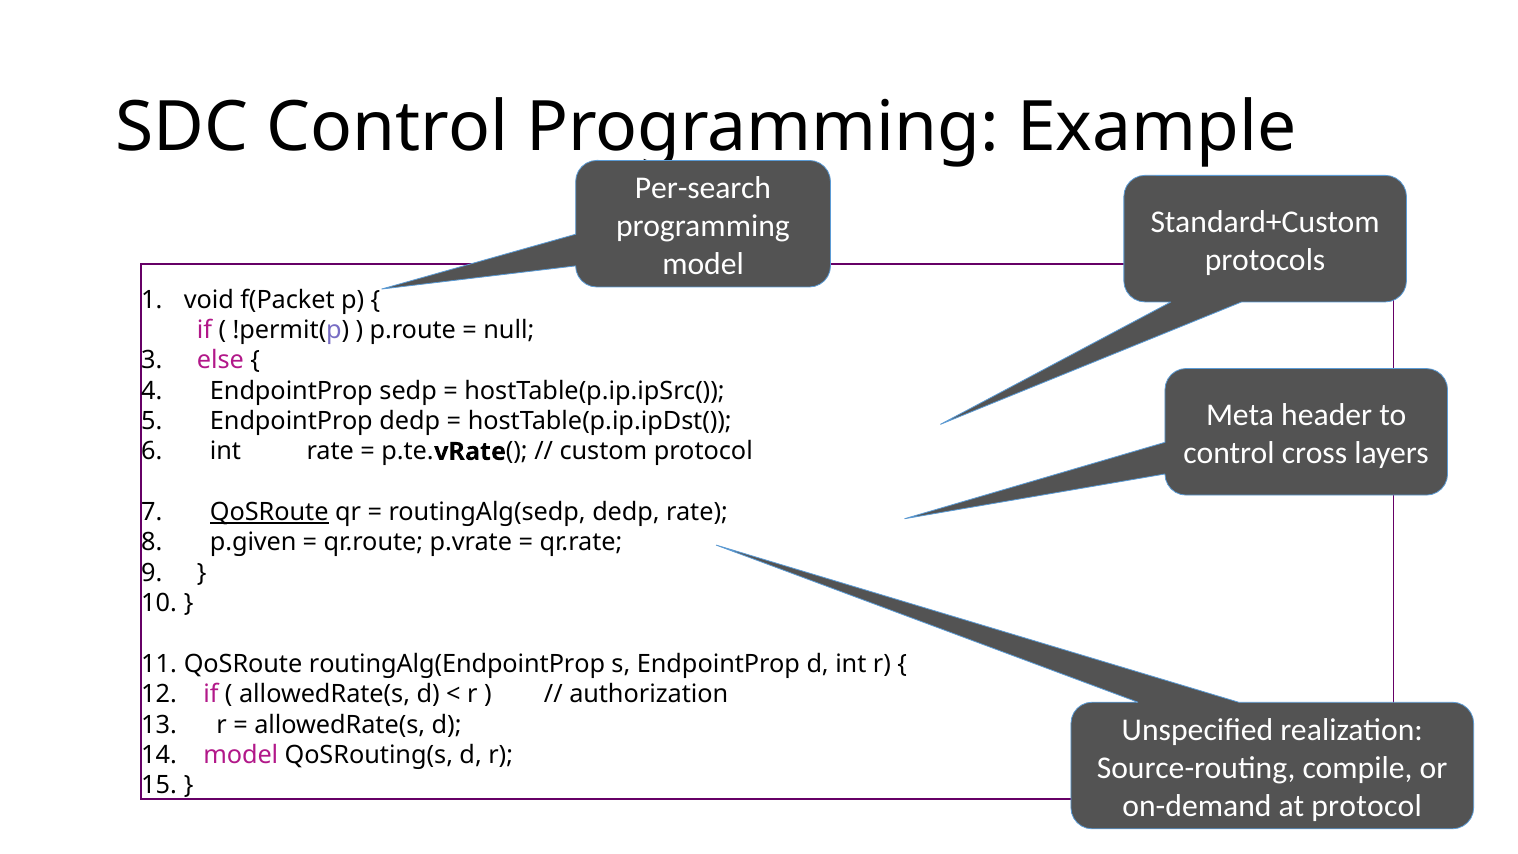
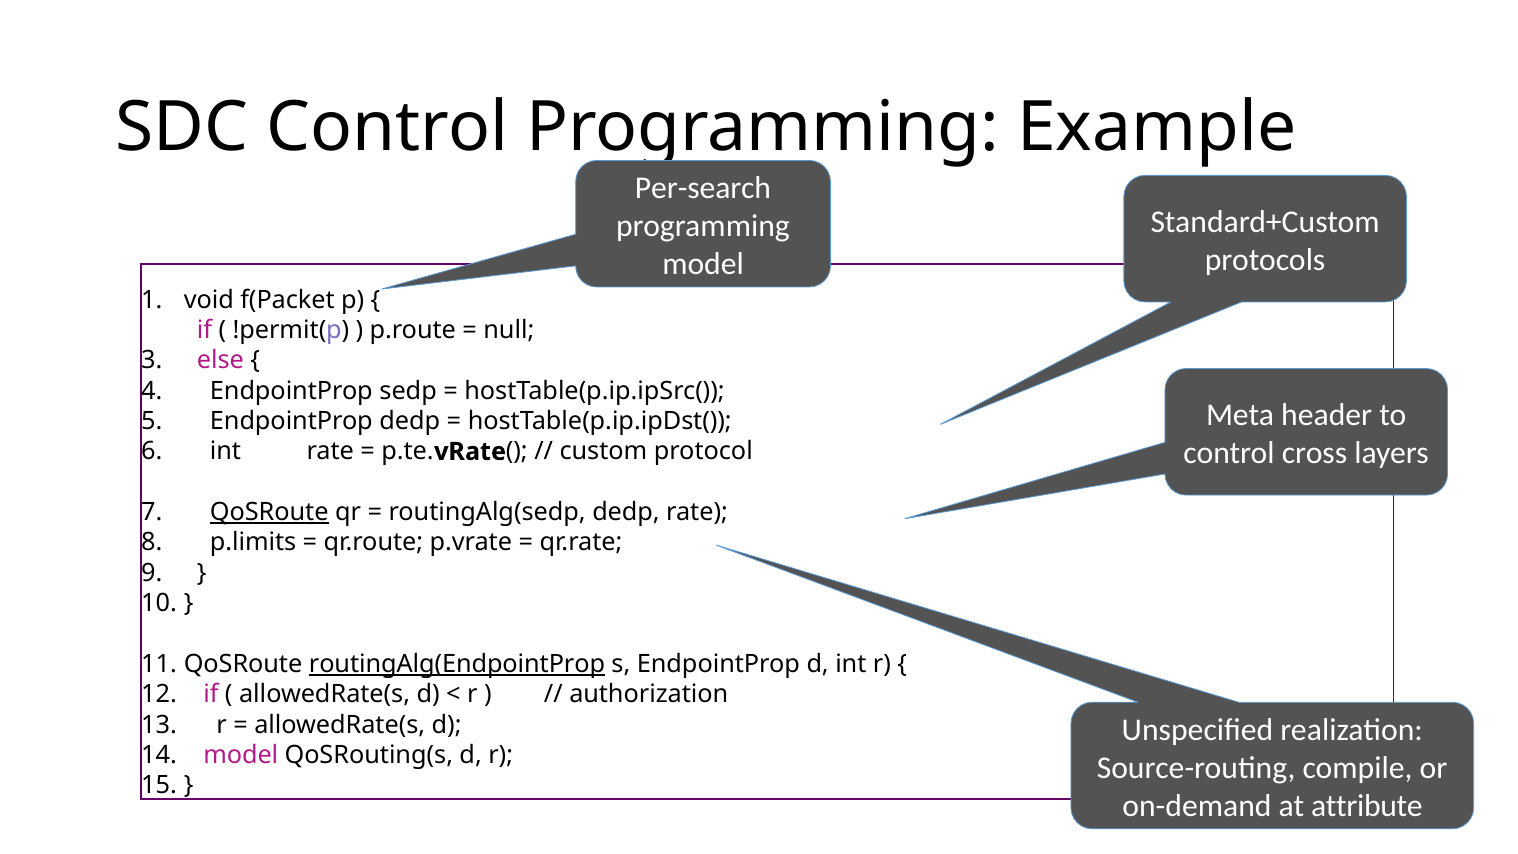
p.given: p.given -> p.limits (253, 543)
routingAlg(EndpointProp underline: none -> present (457, 664)
at protocol: protocol -> attribute (1367, 806)
